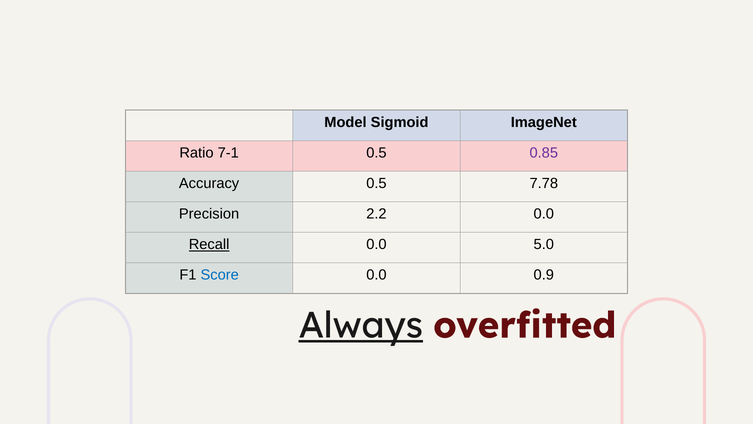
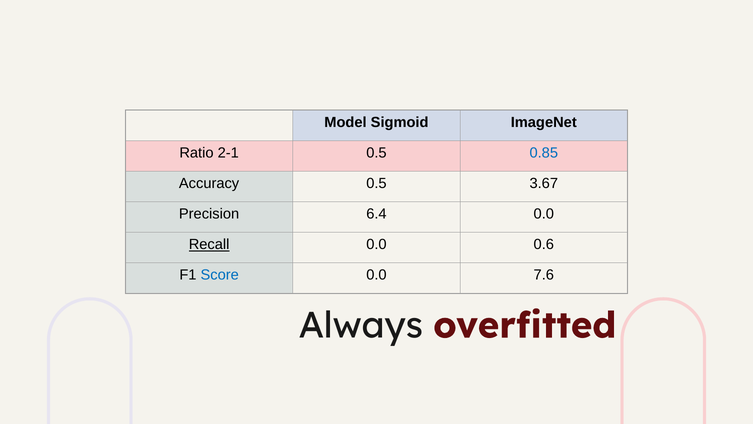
7-1: 7-1 -> 2-1 (228, 153)
0.85 colour: purple -> blue (544, 153)
7.78: 7.78 -> 3.67 (544, 183)
2.2: 2.2 -> 6.4 (376, 214)
5.0: 5.0 -> 0.6 (544, 244)
0.9: 0.9 -> 7.6 (544, 275)
Always underline: present -> none (361, 325)
